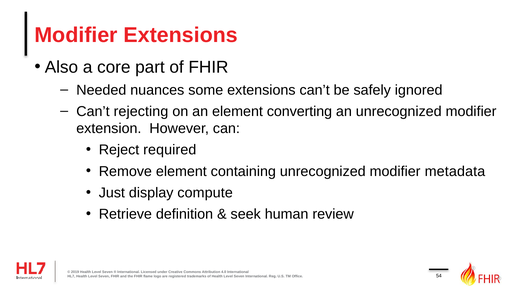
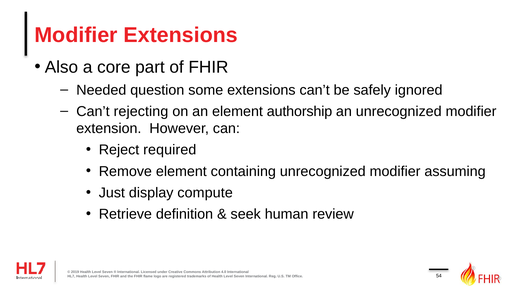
nuances: nuances -> question (157, 90)
converting: converting -> authorship (300, 111)
metadata: metadata -> assuming (455, 171)
